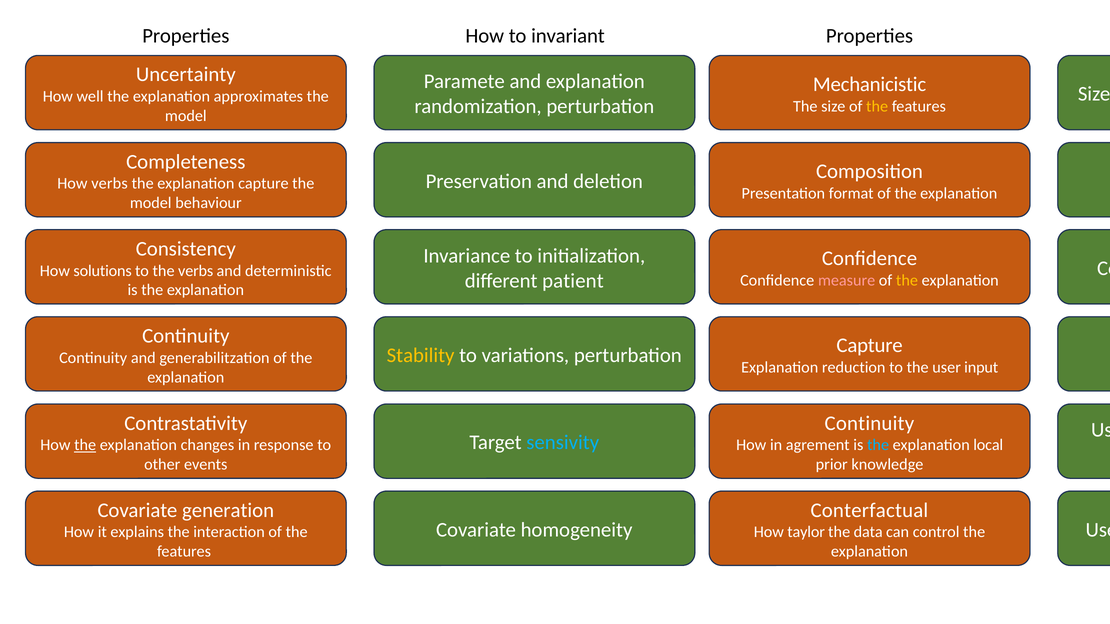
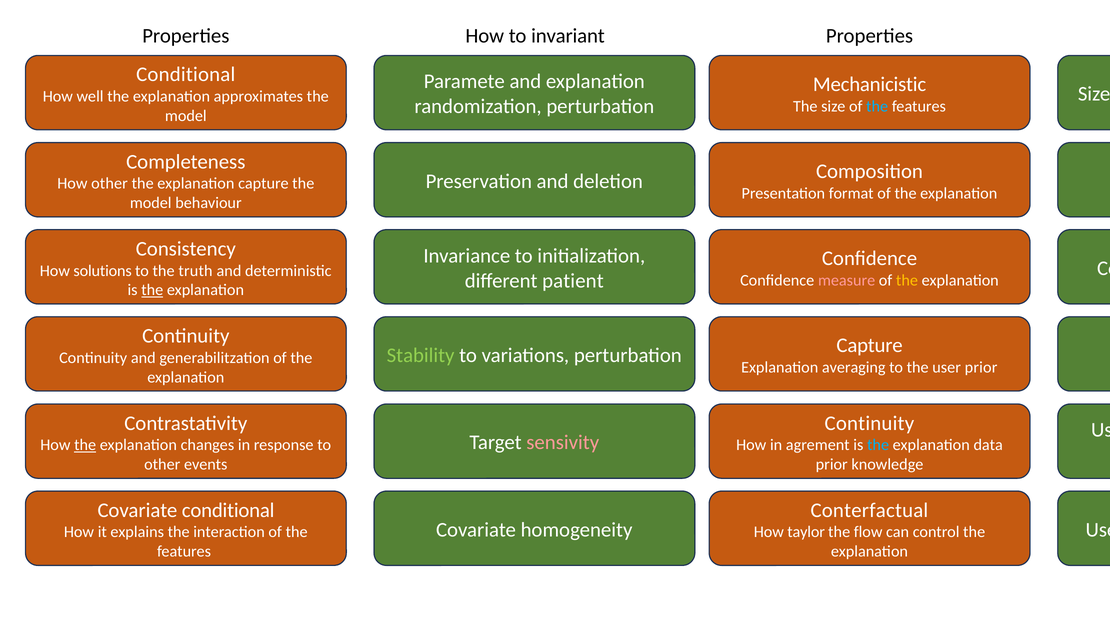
Uncertainty: Uncertainty -> Conditional (186, 75)
the colour: yellow -> light blue (877, 106)
How verbs: verbs -> other (109, 184)
the verbs: verbs -> truth (196, 271)
the underline: none -> present (152, 290)
Stability colour: yellow -> light green (421, 356)
reduction: reduction -> averaging (854, 368)
user input: input -> prior (981, 368)
sensivity colour: light blue -> pink (563, 443)
local: local -> data (988, 445)
Covariate generation: generation -> conditional (228, 511)
data: data -> flow (868, 532)
